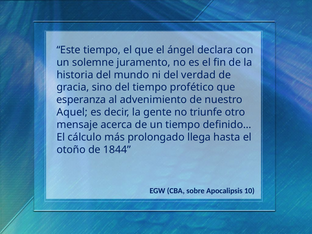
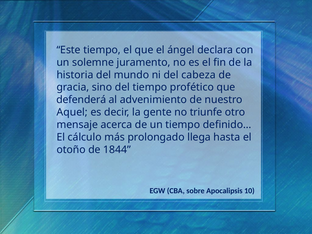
verdad: verdad -> cabeza (199, 75)
esperanza: esperanza -> defenderá (81, 100)
